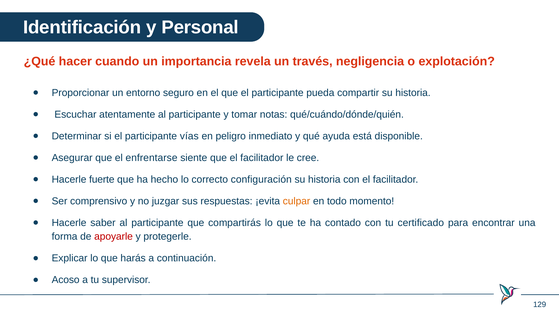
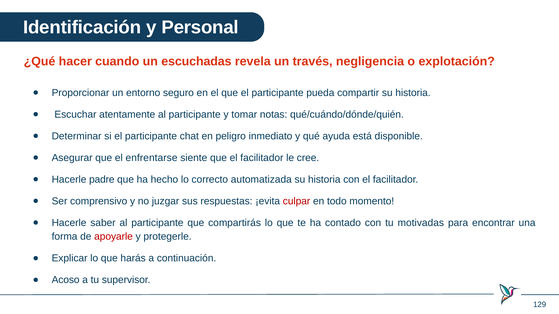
importancia: importancia -> escuchadas (196, 62)
vías: vías -> chat (189, 136)
fuerte: fuerte -> padre (102, 180)
configuración: configuración -> automatizada (261, 180)
culpar colour: orange -> red (297, 201)
certificado: certificado -> motivadas (421, 223)
